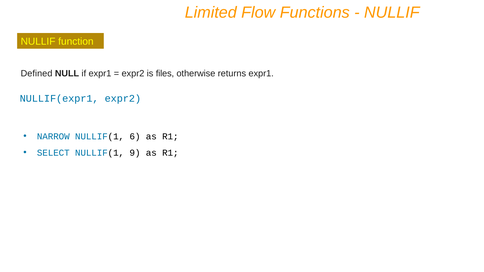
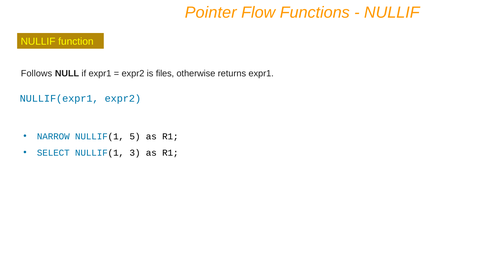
Limited: Limited -> Pointer (211, 13)
Defined: Defined -> Follows (37, 74)
6: 6 -> 5 (135, 136)
9: 9 -> 3 (135, 153)
